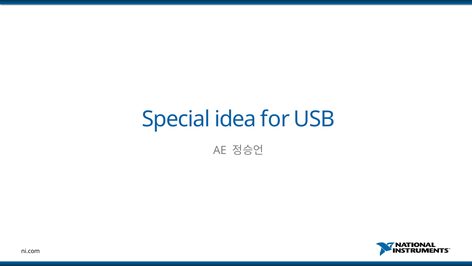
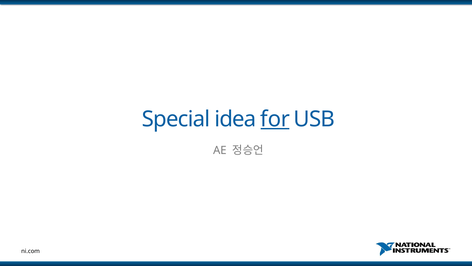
for underline: none -> present (275, 119)
